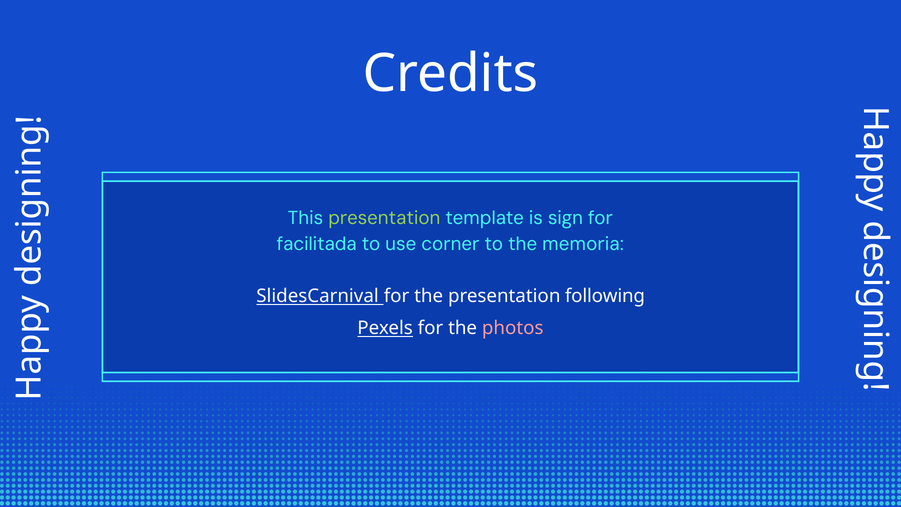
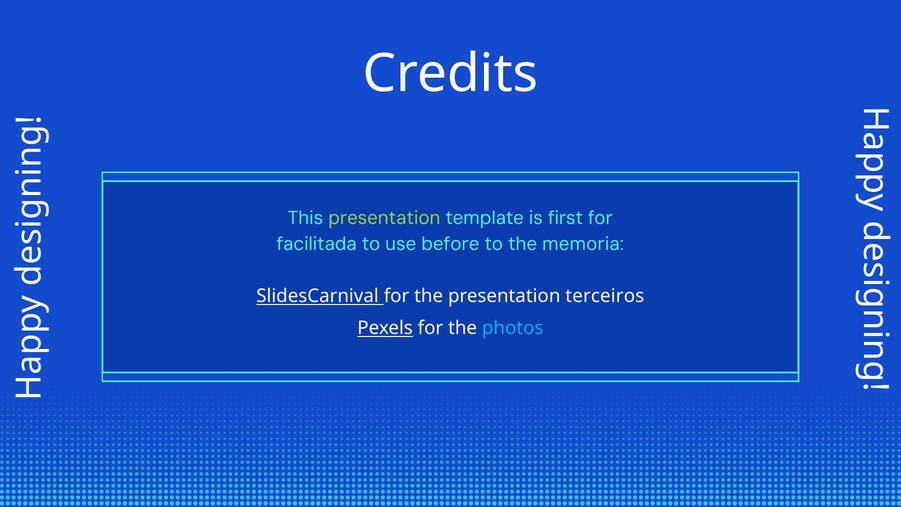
sign: sign -> first (565, 218)
corner: corner -> before (450, 244)
following: following -> terceiros (605, 296)
photos colour: pink -> light blue (513, 328)
